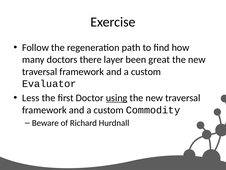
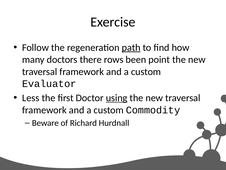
path underline: none -> present (131, 47)
layer: layer -> rows (114, 59)
great: great -> point (159, 59)
